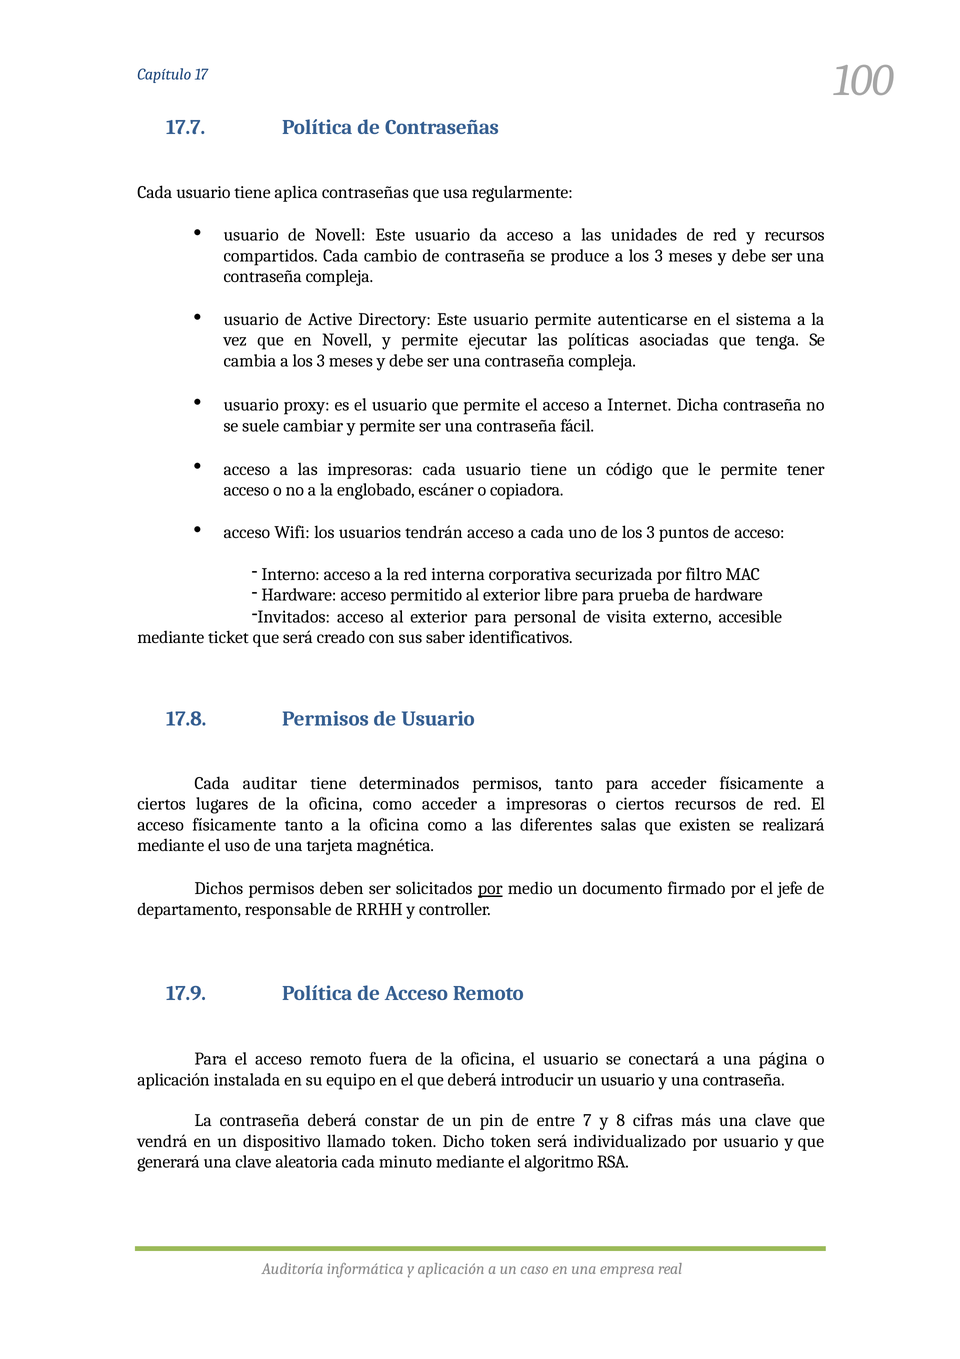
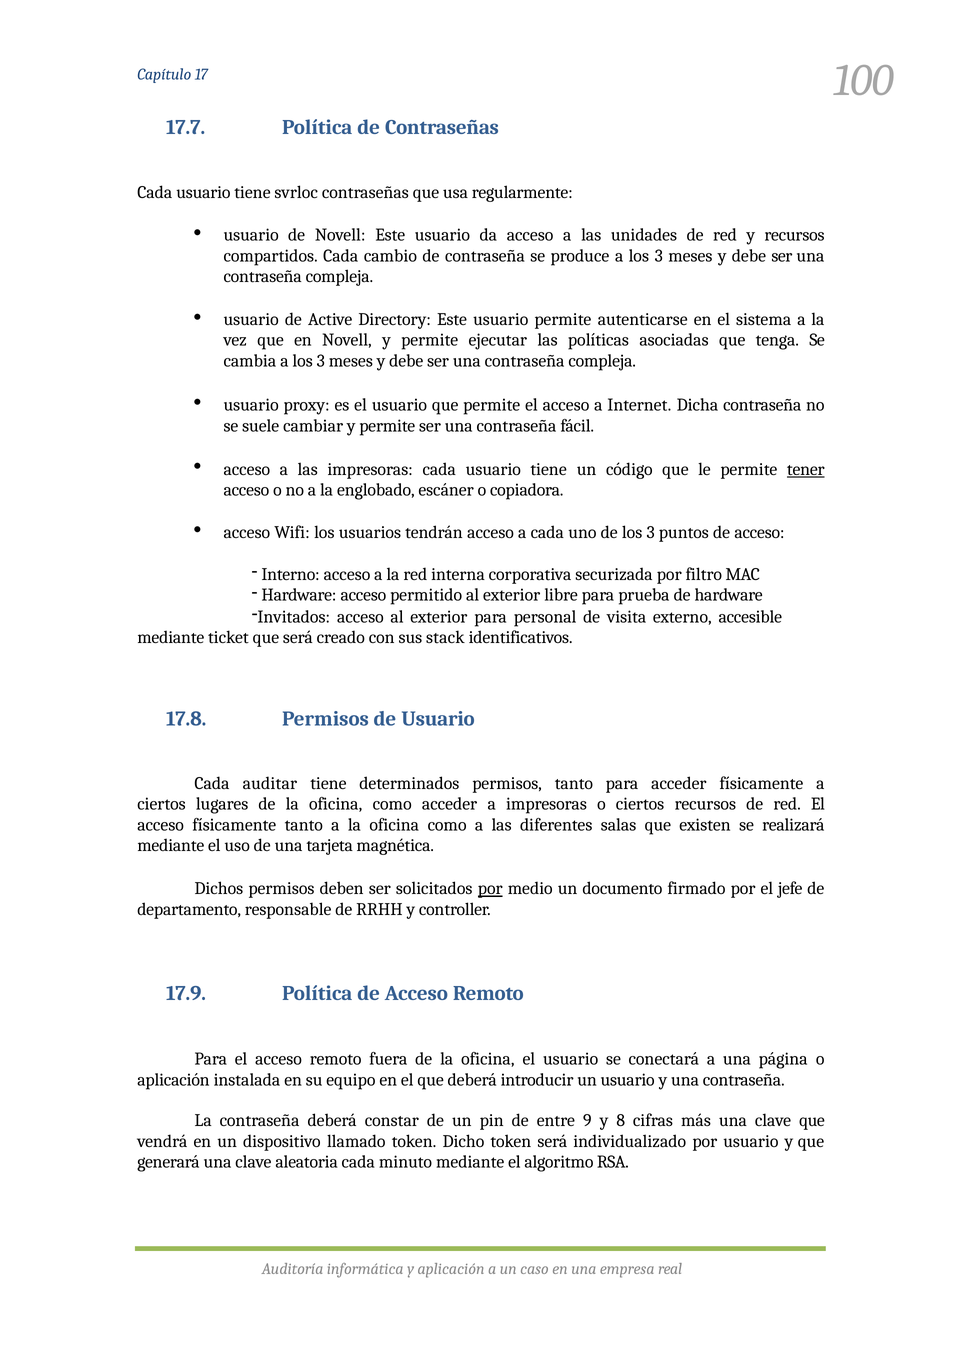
aplica: aplica -> svrloc (296, 192)
tener underline: none -> present (806, 469)
saber: saber -> stack (445, 637)
7: 7 -> 9 (587, 1120)
